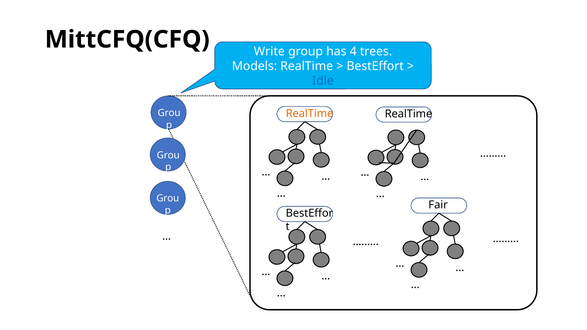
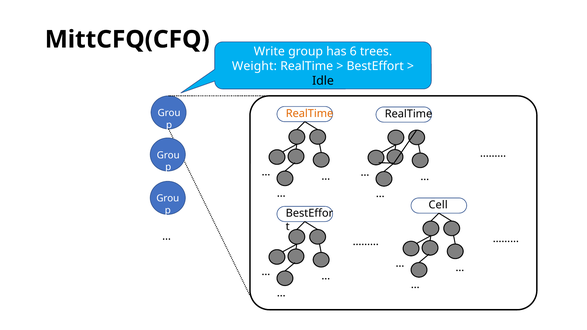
4: 4 -> 6 (353, 52)
Models: Models -> Weight (254, 66)
Idle colour: blue -> black (323, 81)
Fair: Fair -> Cell (438, 205)
